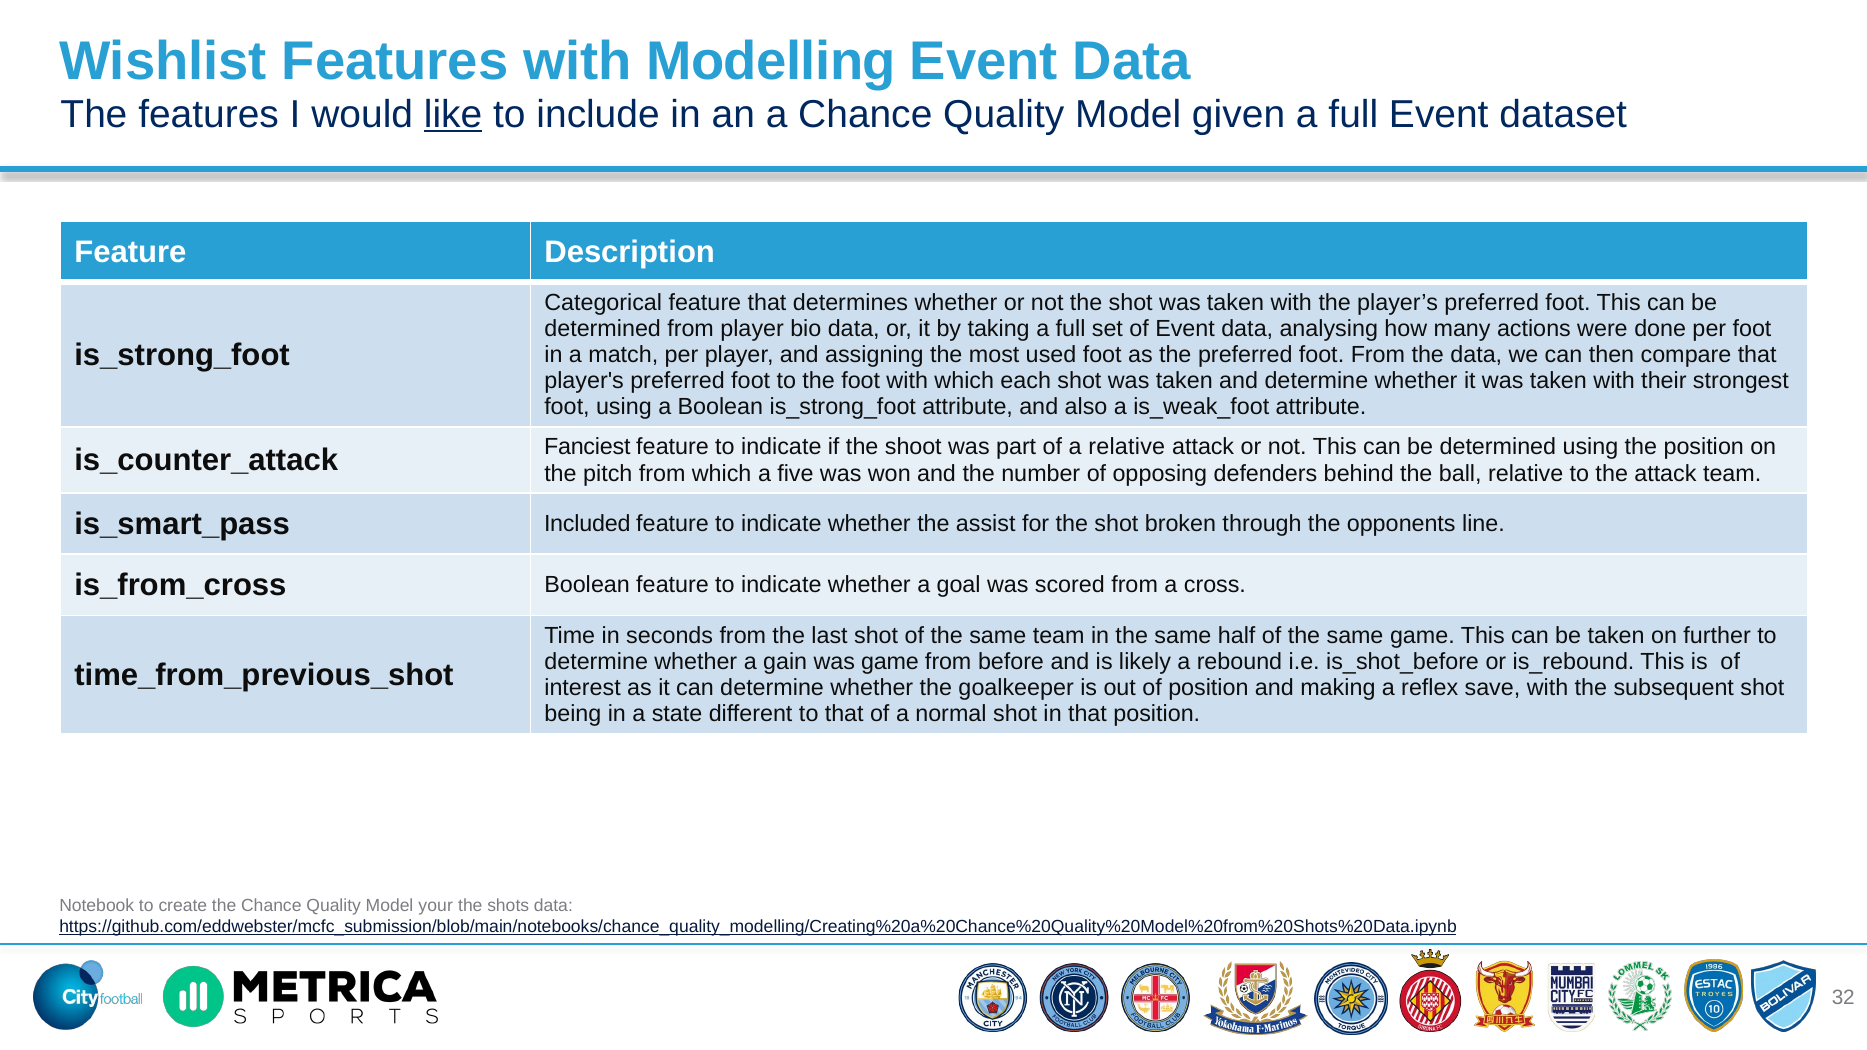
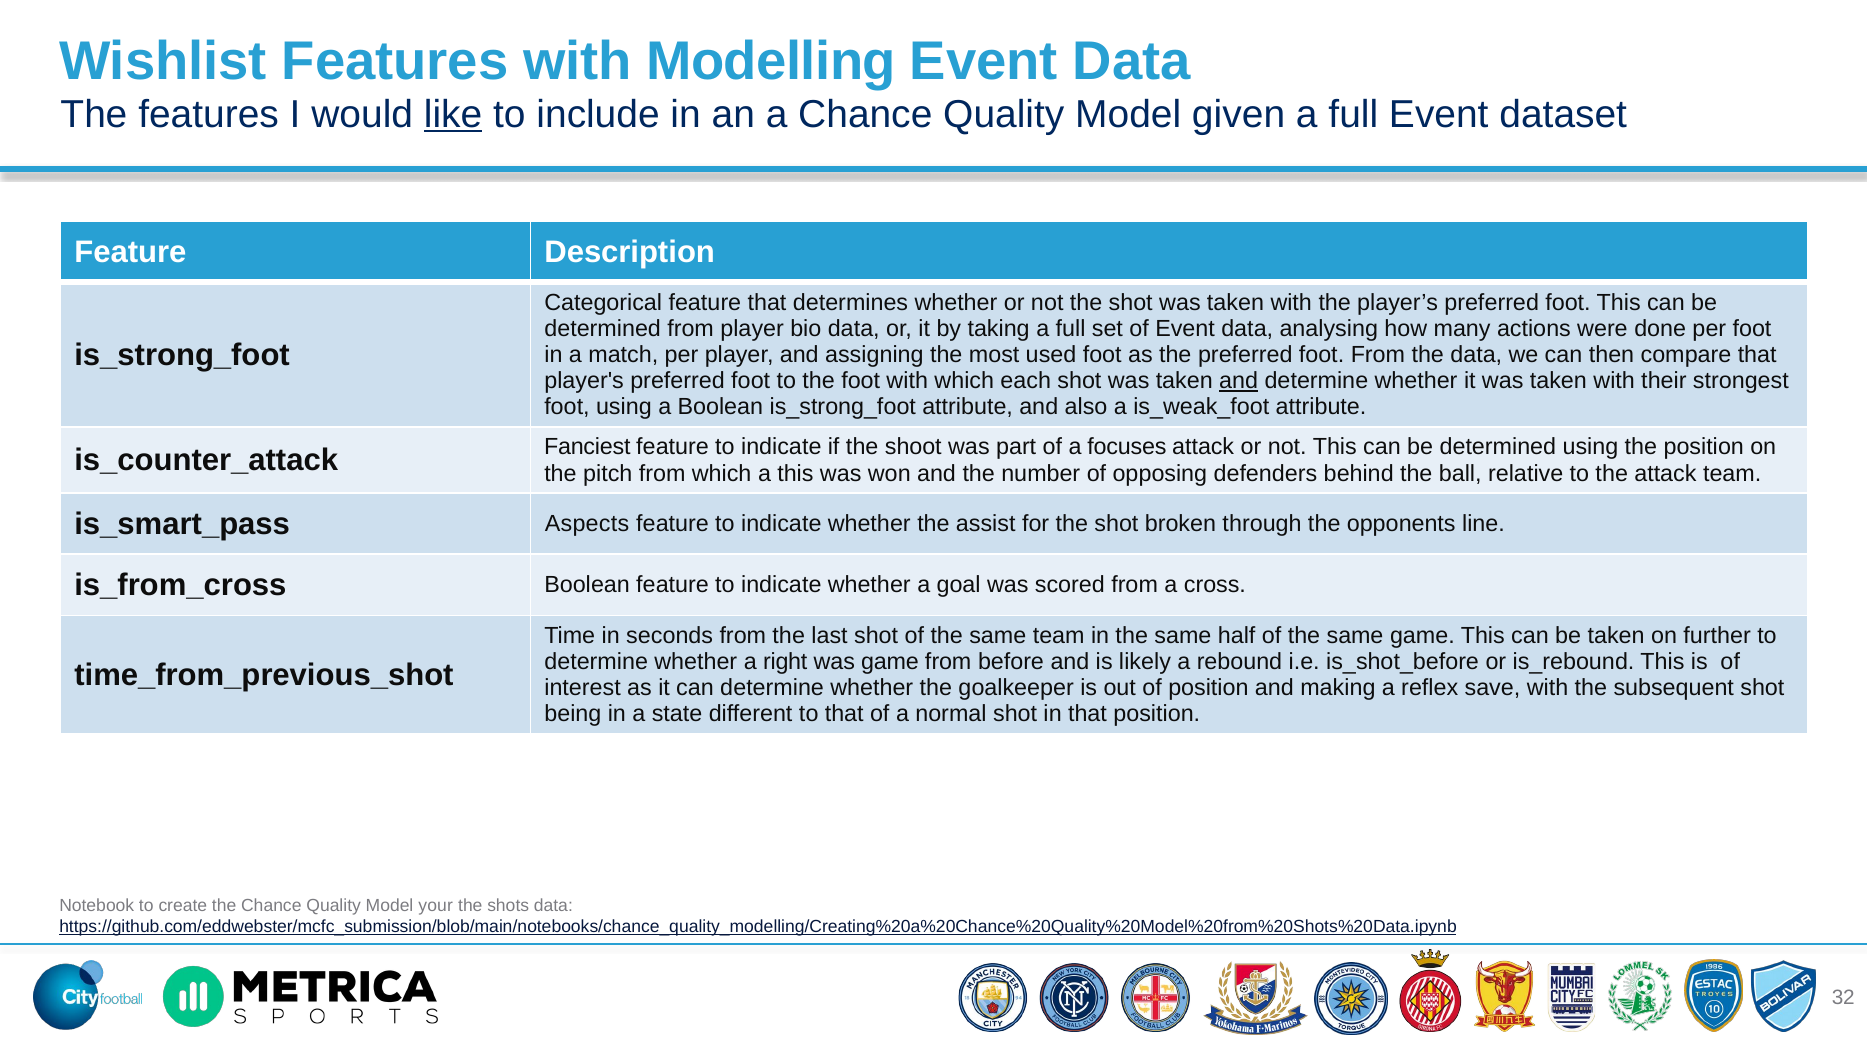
and underline: none -> present (1239, 381)
a relative: relative -> focuses (1127, 447)
a five: five -> this (795, 473)
Included: Included -> Aspects (587, 524)
gain: gain -> right (785, 662)
